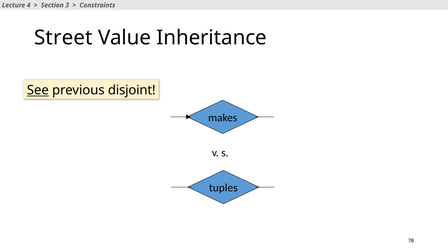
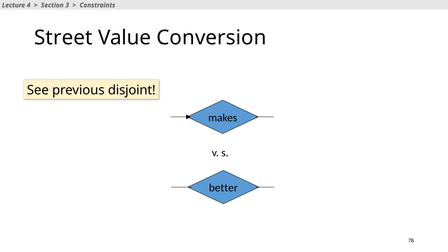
Inheritance: Inheritance -> Conversion (212, 38)
See underline: present -> none (38, 90)
tuples: tuples -> better (223, 188)
